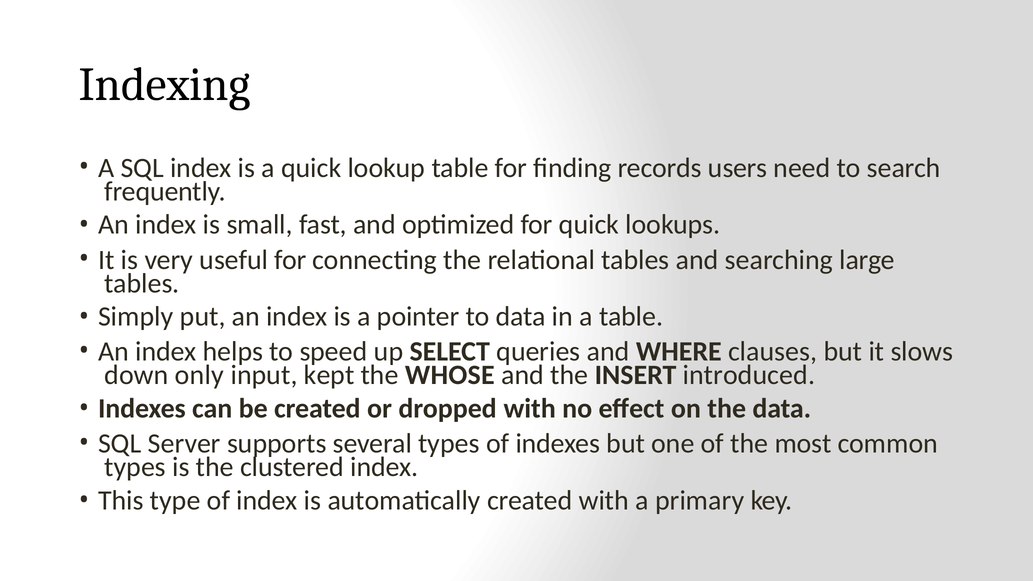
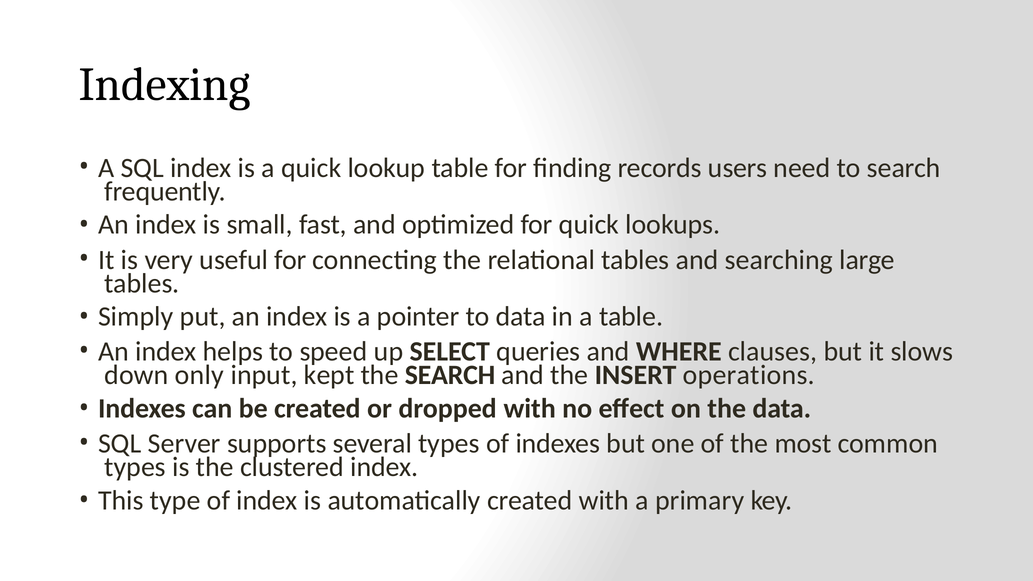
the WHOSE: WHOSE -> SEARCH (450, 375)
introduced: introduced -> operations (749, 375)
